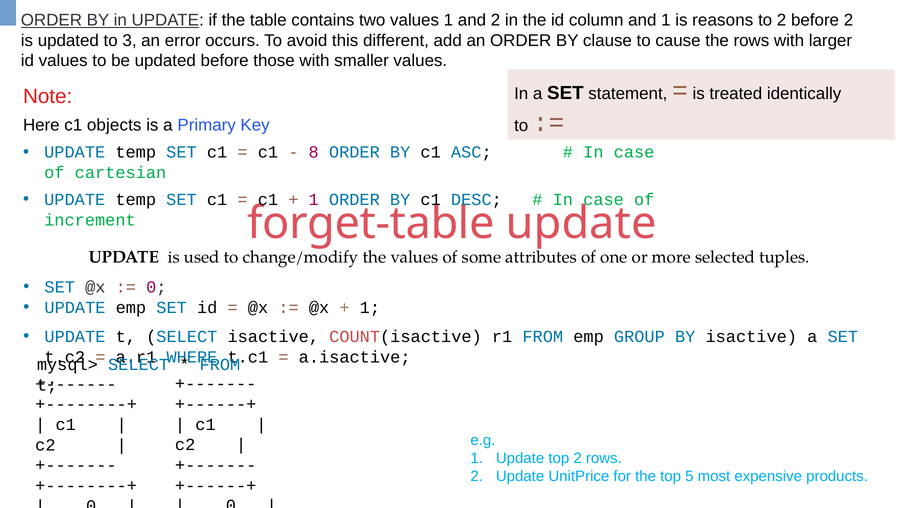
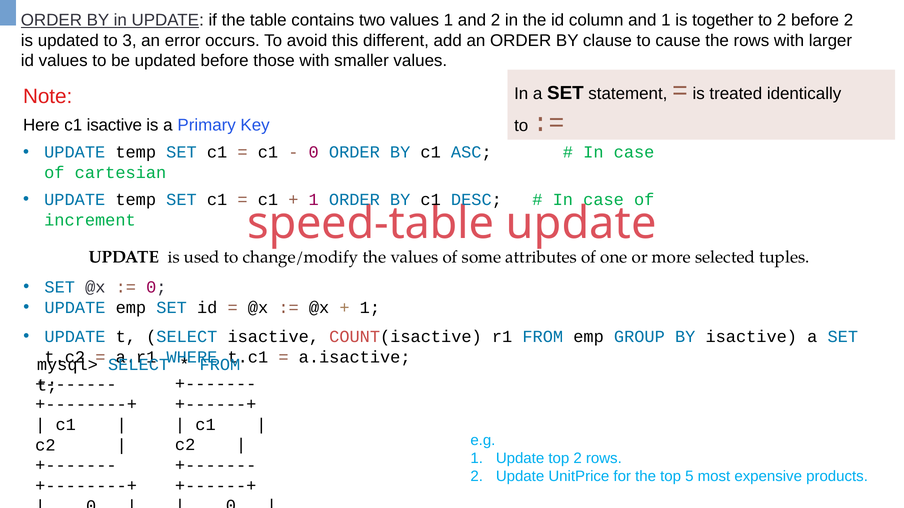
reasons: reasons -> together (723, 20)
c1 objects: objects -> isactive (114, 125)
8: 8 -> 0 (314, 153)
forget-table: forget-table -> speed-table (371, 224)
